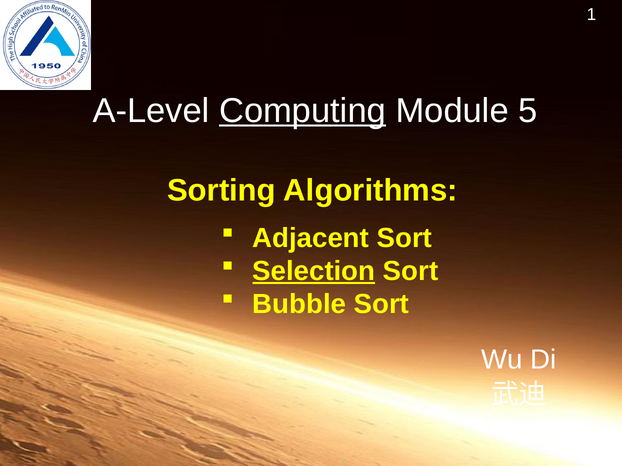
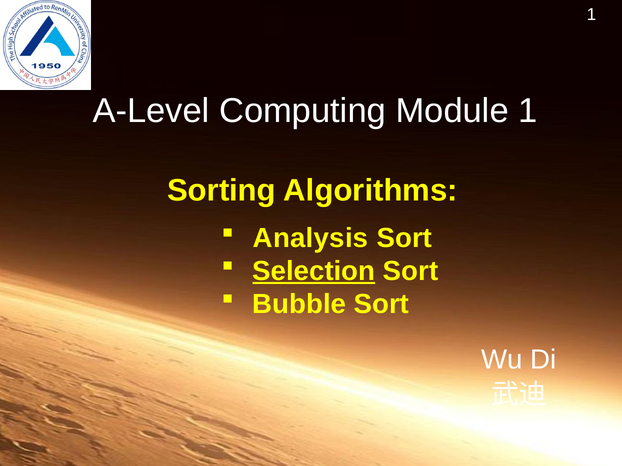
Computing underline: present -> none (303, 111)
Module 5: 5 -> 1 (528, 111)
Adjacent: Adjacent -> Analysis (311, 238)
